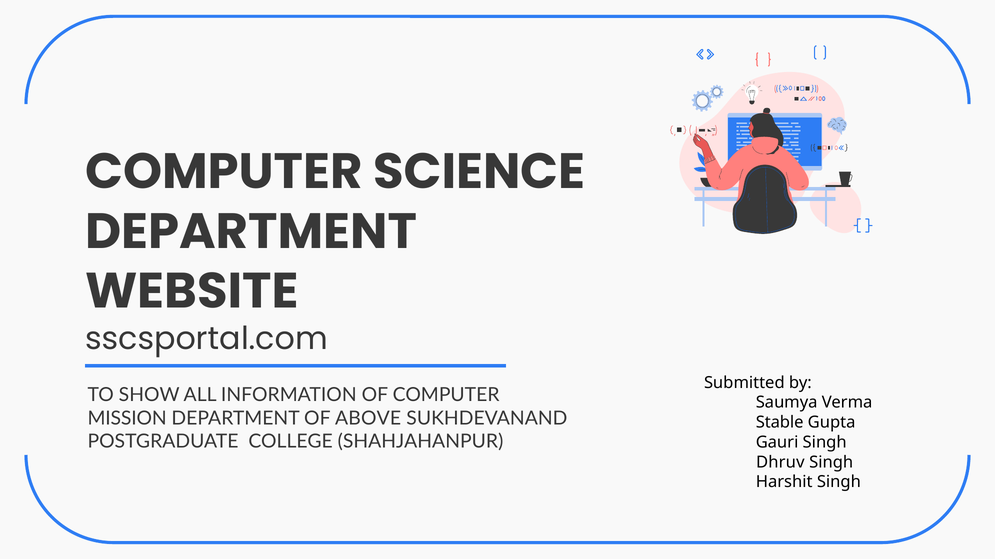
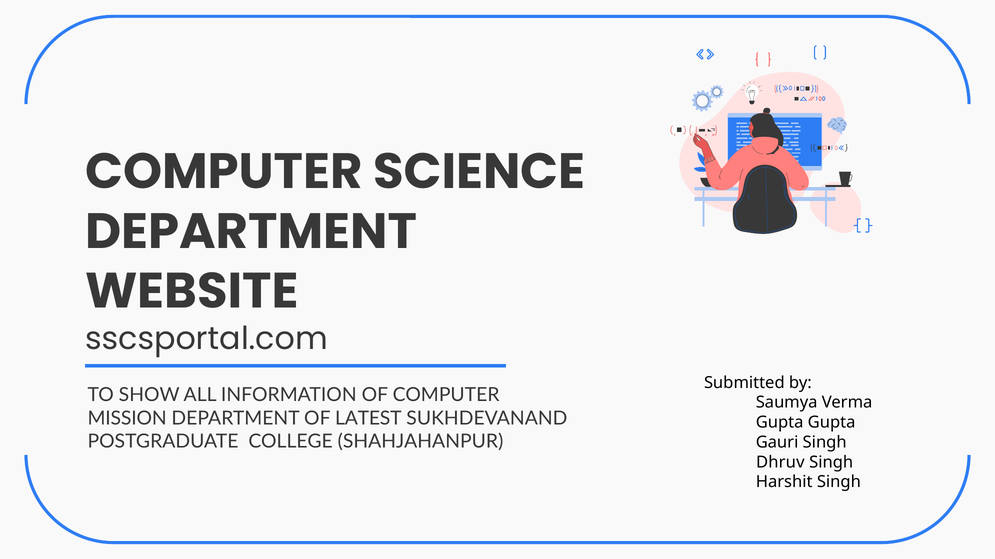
ABOVE: ABOVE -> LATEST (368, 419)
Stable: Stable -> Gupta (780, 423)
